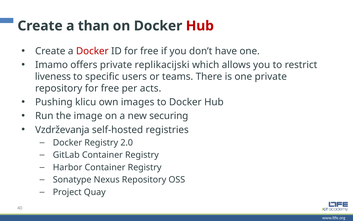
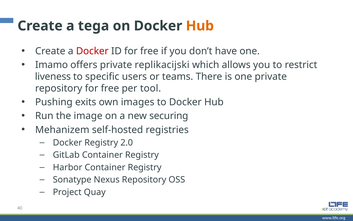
than: than -> tega (94, 26)
Hub colour: red -> orange (200, 26)
acts: acts -> tool (151, 88)
klicu: klicu -> exits (86, 102)
Vzdrževanja: Vzdrževanja -> Mehanizem (62, 130)
